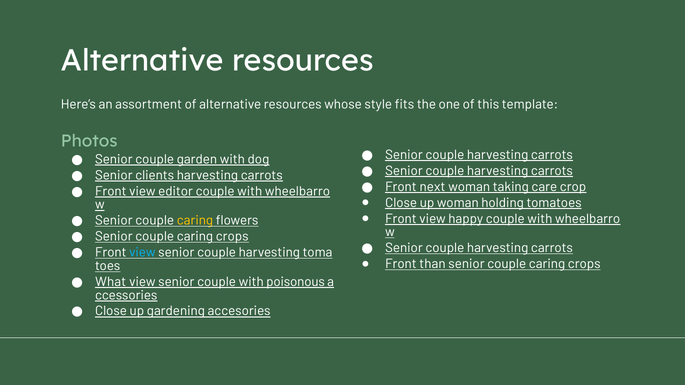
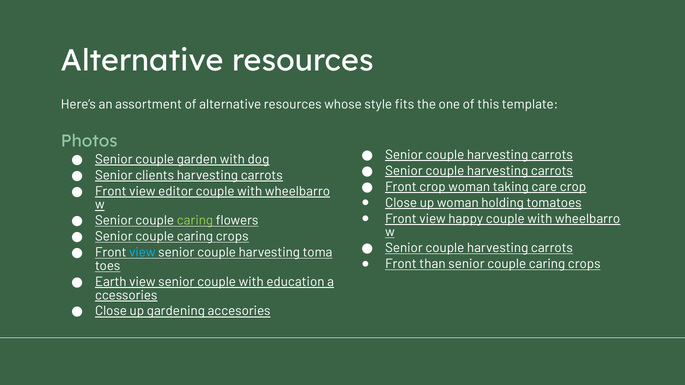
Front next: next -> crop (433, 187)
caring colour: yellow -> light green (195, 221)
What: What -> Earth (111, 282)
poisonous: poisonous -> education (295, 282)
